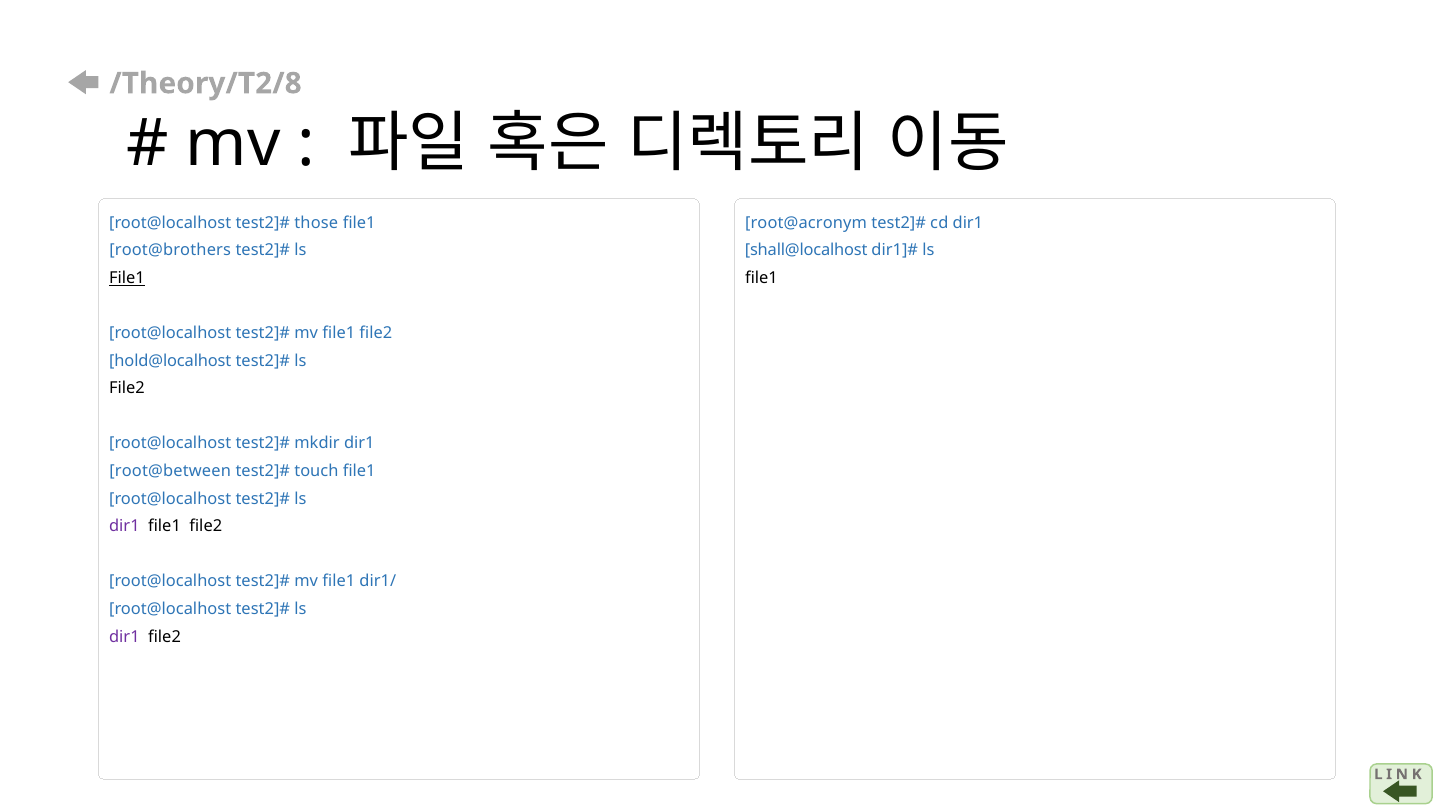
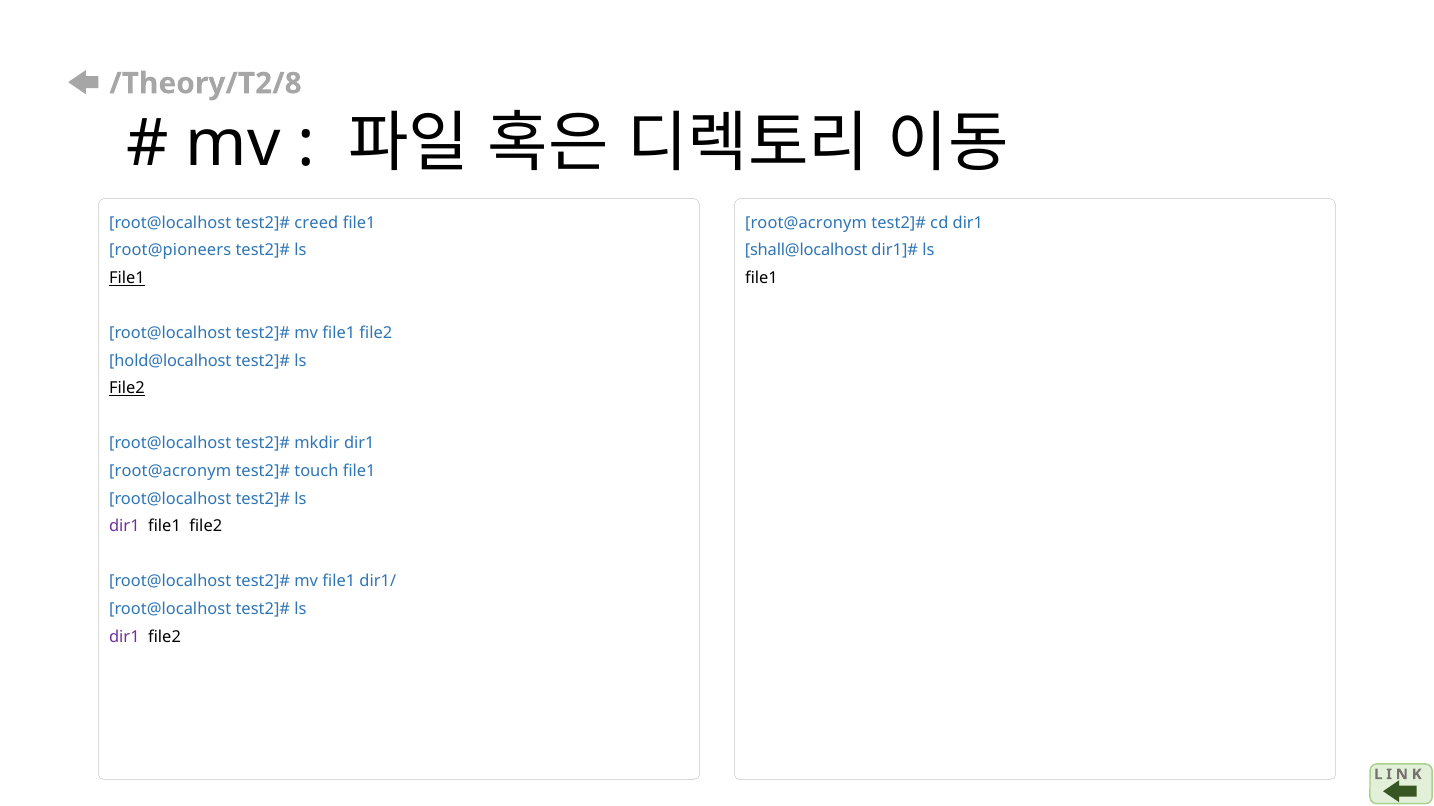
those: those -> creed (316, 223)
root@brothers: root@brothers -> root@pioneers (170, 251)
File2 underline: none -> present (127, 389)
root@between: root@between -> root@acronym (170, 471)
